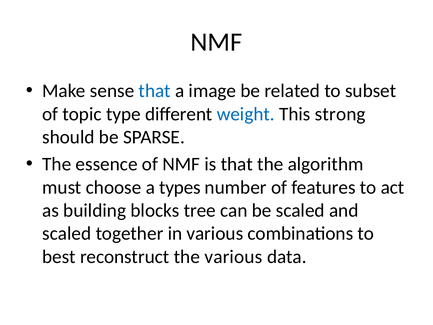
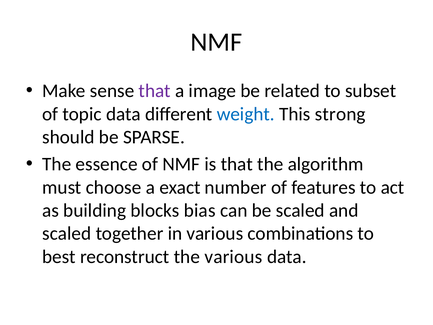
that colour: blue -> purple (155, 91)
topic type: type -> data (123, 114)
types: types -> exact (180, 187)
tree: tree -> bias (200, 210)
